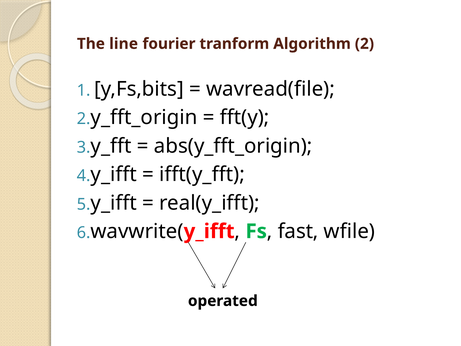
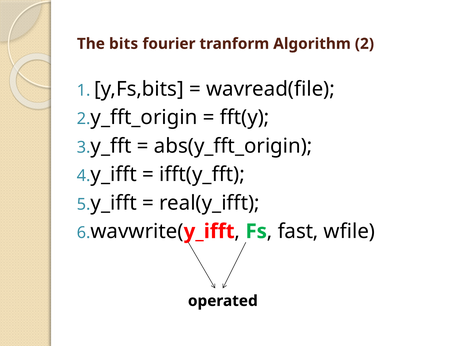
line: line -> bits (124, 44)
